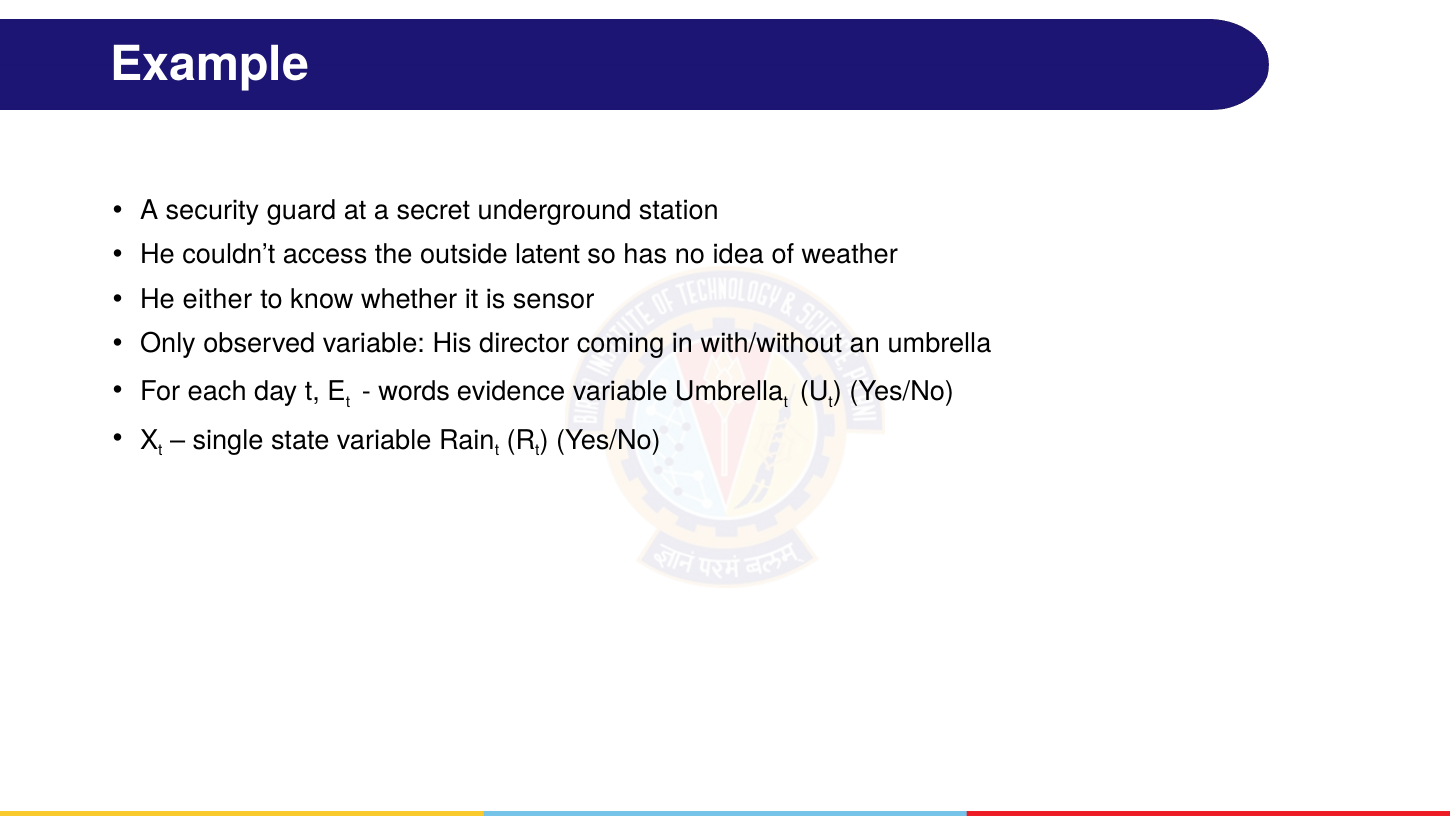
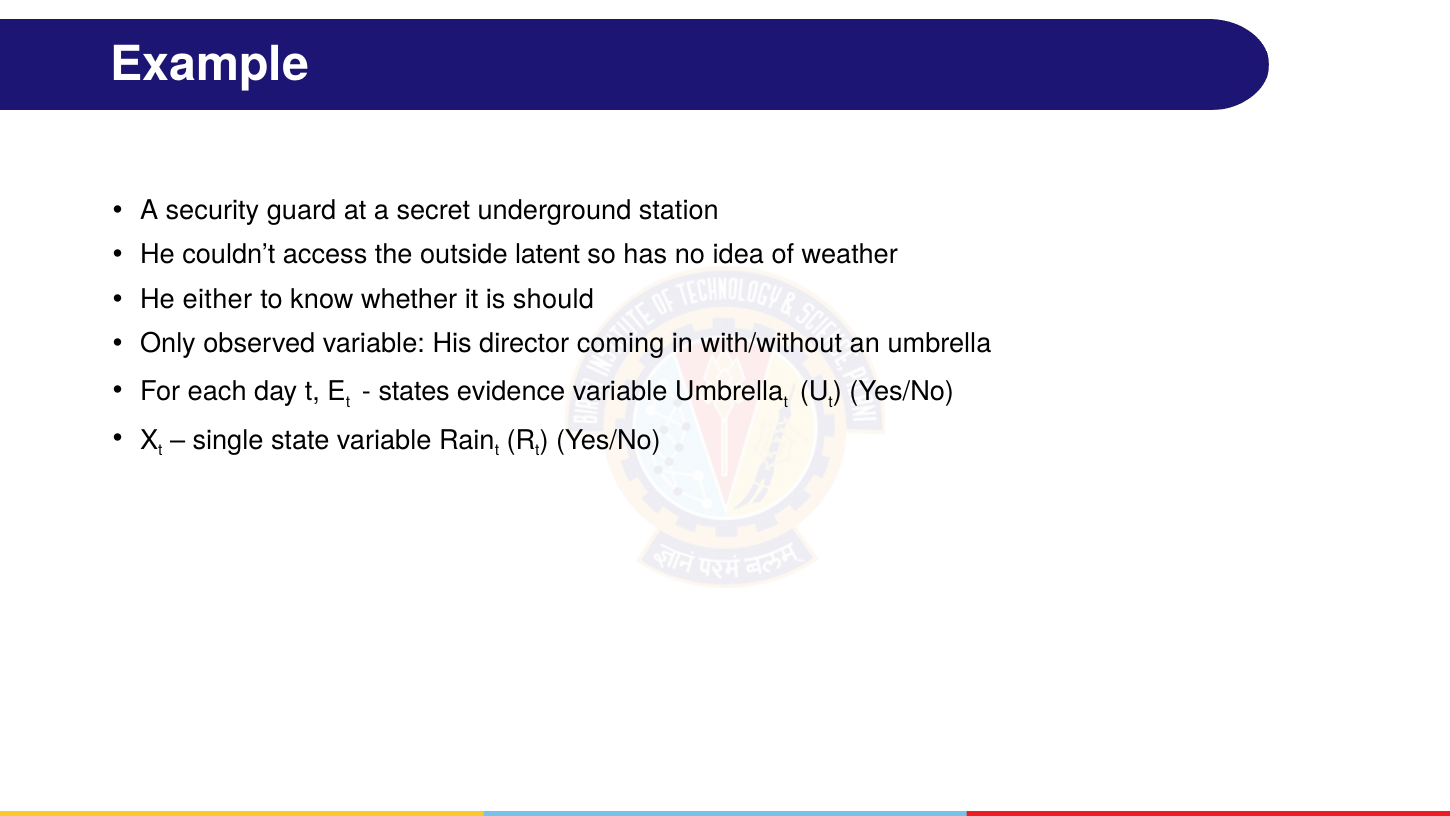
sensor: sensor -> should (554, 299)
words: words -> states (414, 391)
